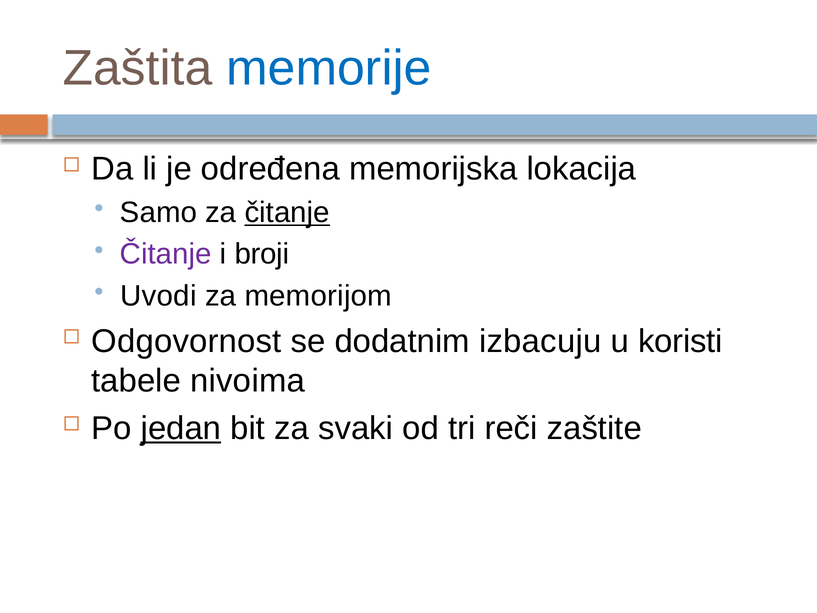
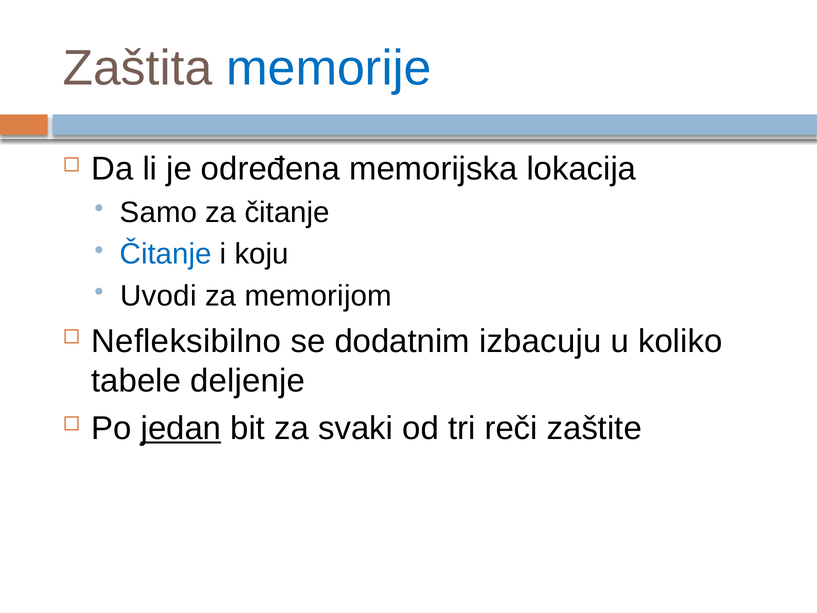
čitanje underline: present -> none (287, 212)
Čitanje colour: purple -> blue (166, 254)
broji: broji -> koju (262, 254)
Odgovornost: Odgovornost -> Nefleksibilno (186, 341)
koristi: koristi -> koliko (680, 341)
nivoima: nivoima -> deljenje (248, 381)
